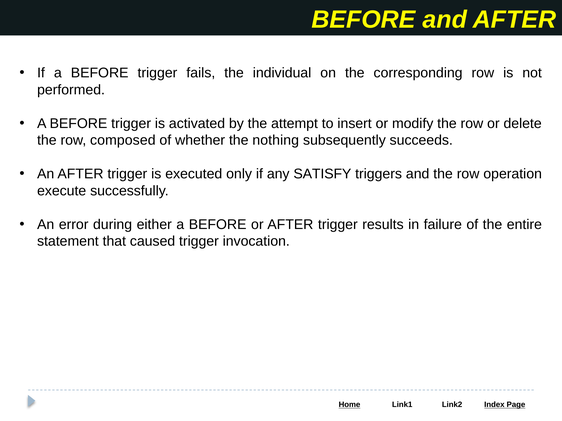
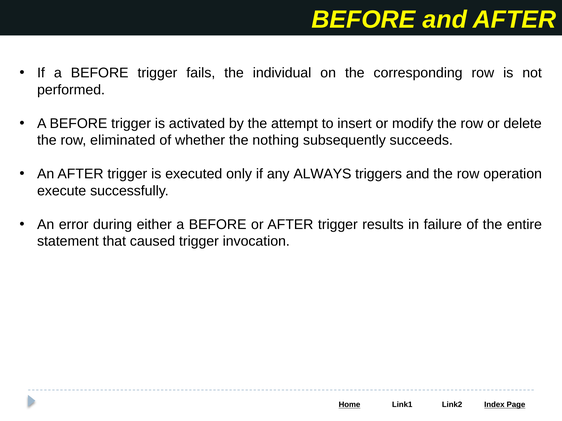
composed: composed -> eliminated (123, 140)
SATISFY: SATISFY -> ALWAYS (322, 174)
